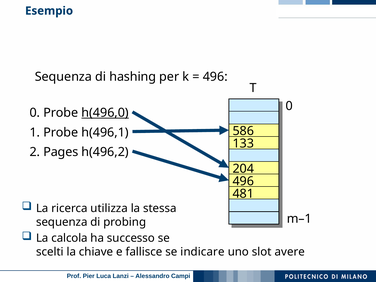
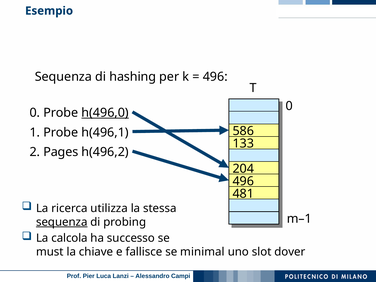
sequenza underline: none -> present (62, 222)
scelti: scelti -> must (50, 252)
indicare: indicare -> minimal (202, 252)
avere: avere -> dover (290, 252)
